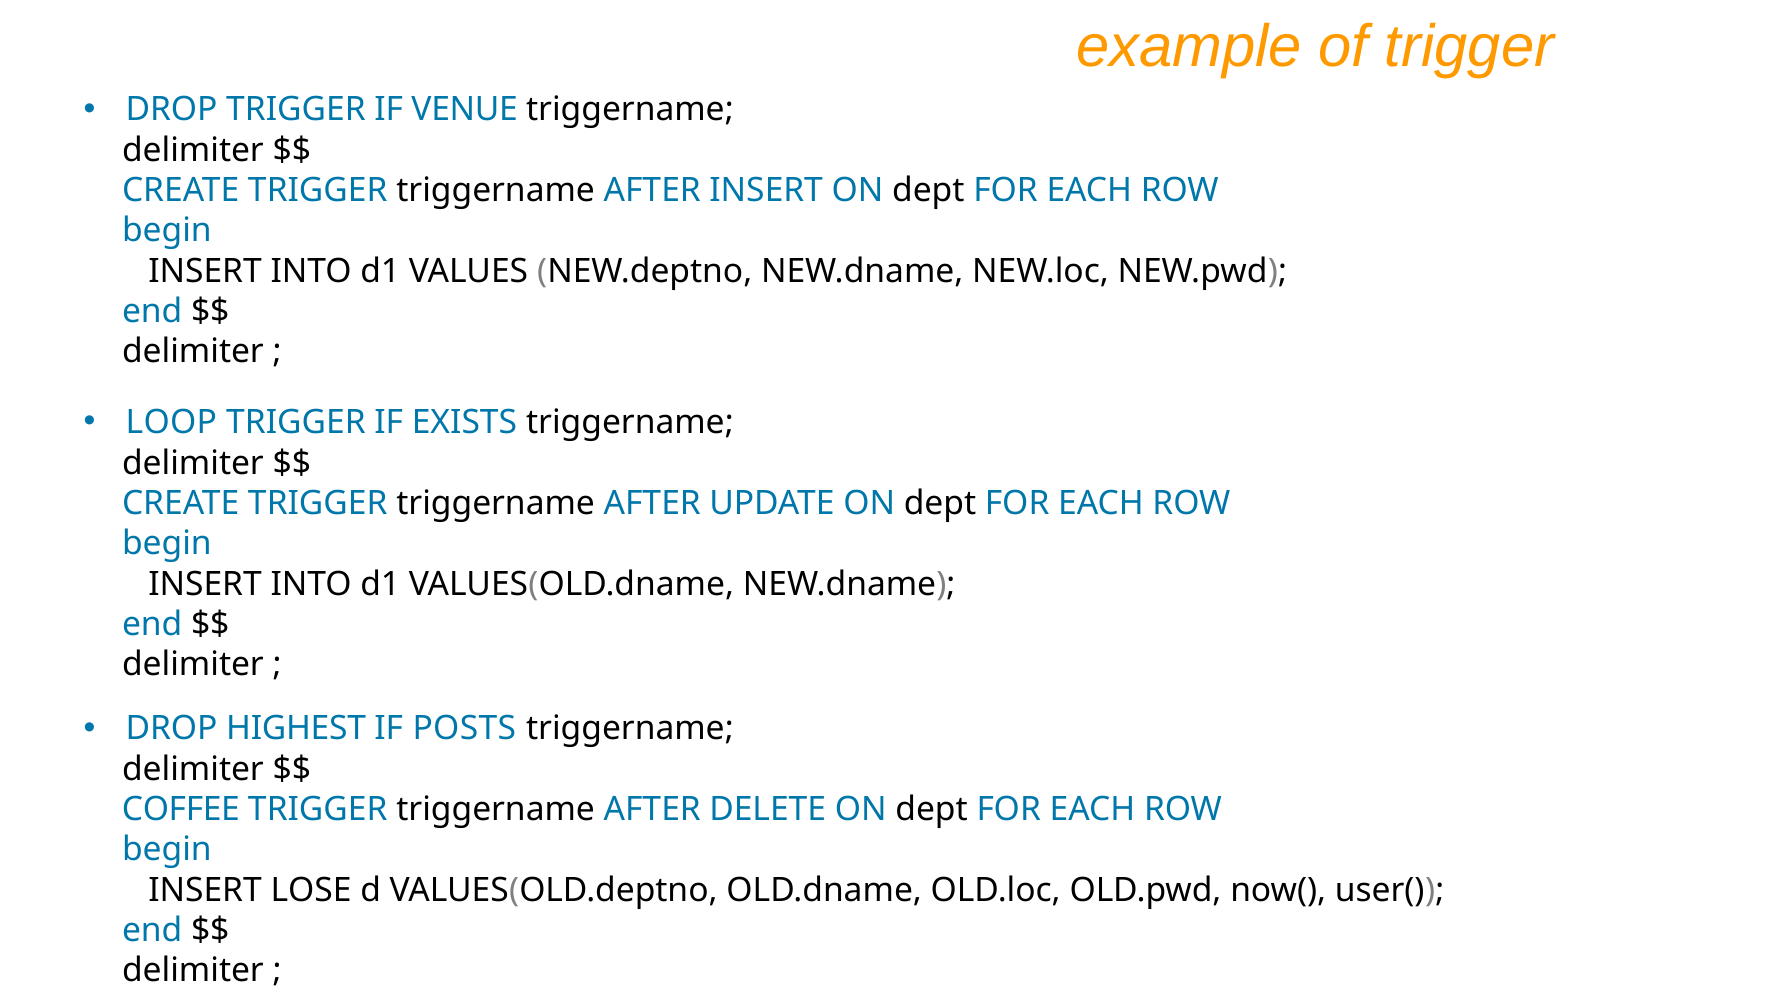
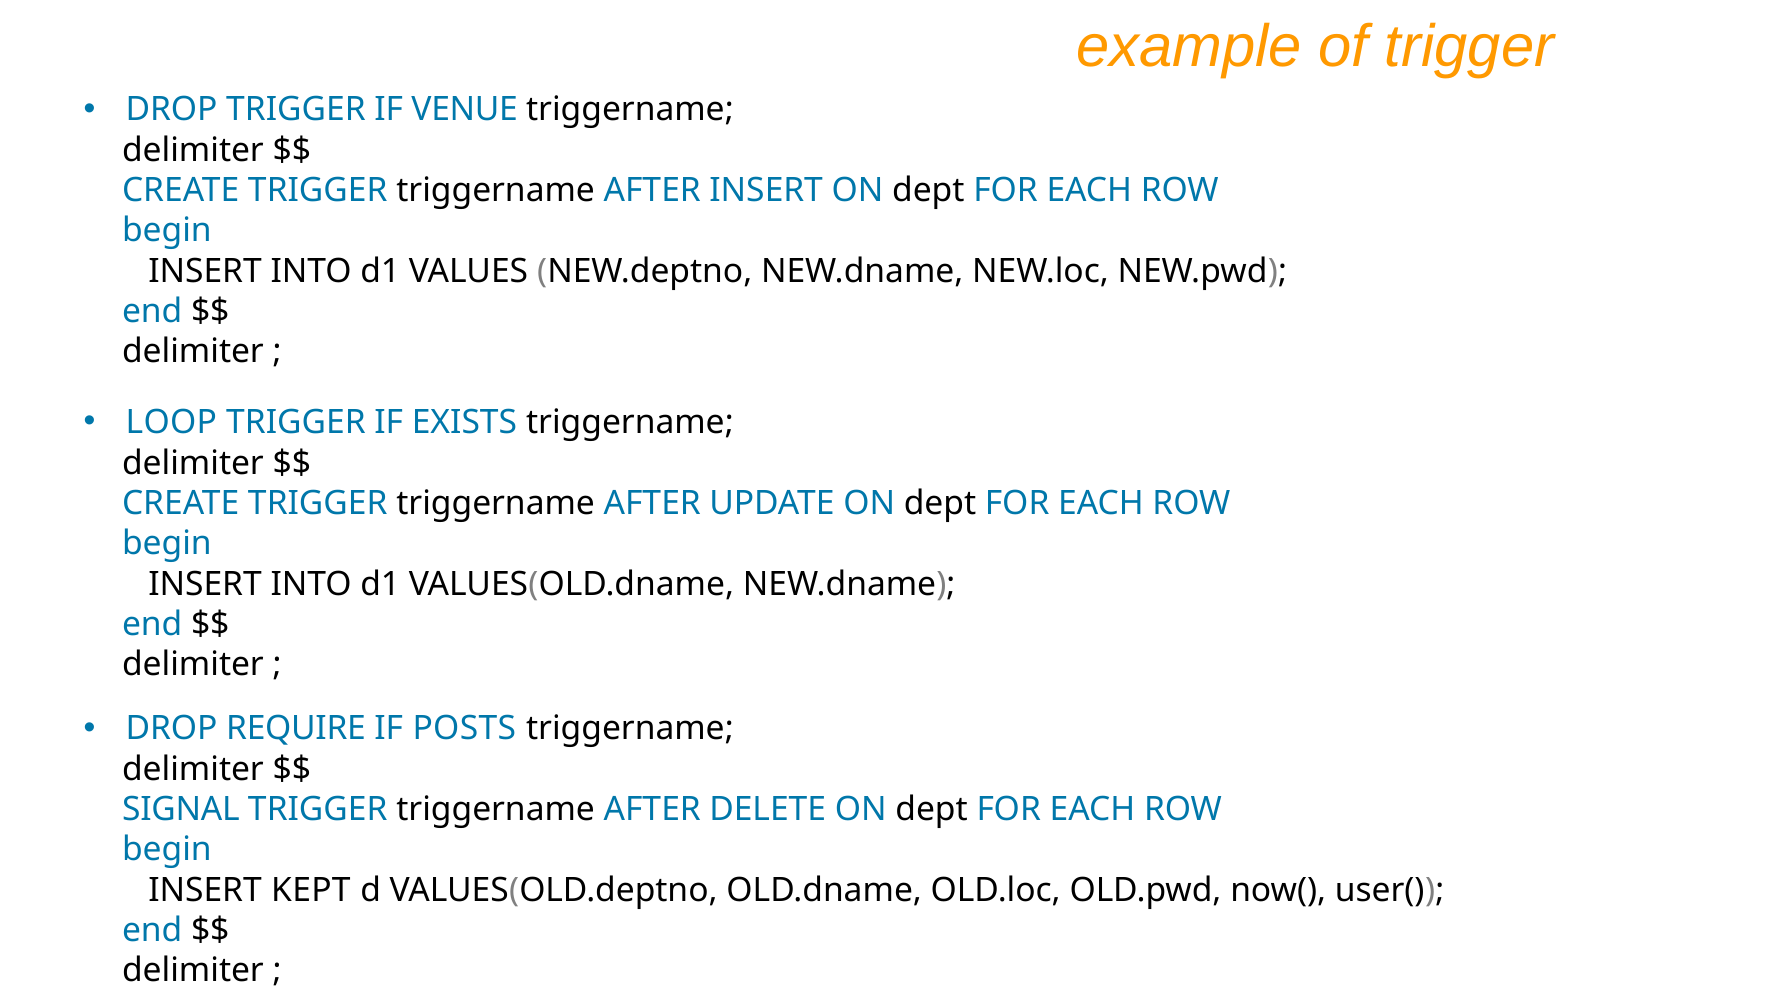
HIGHEST: HIGHEST -> REQUIRE (296, 729)
COFFEE: COFFEE -> SIGNAL (181, 810)
LOSE: LOSE -> KEPT (311, 890)
